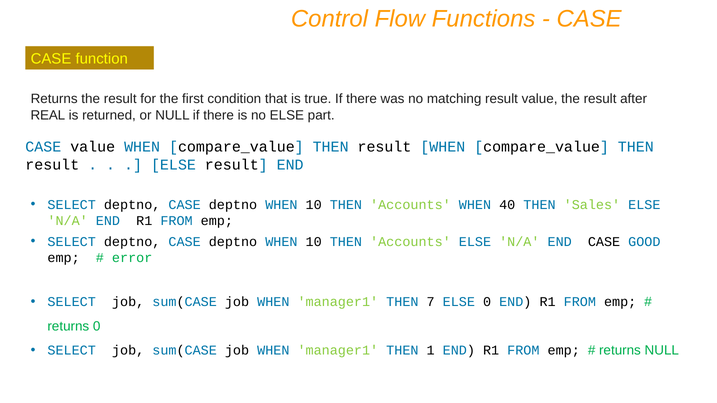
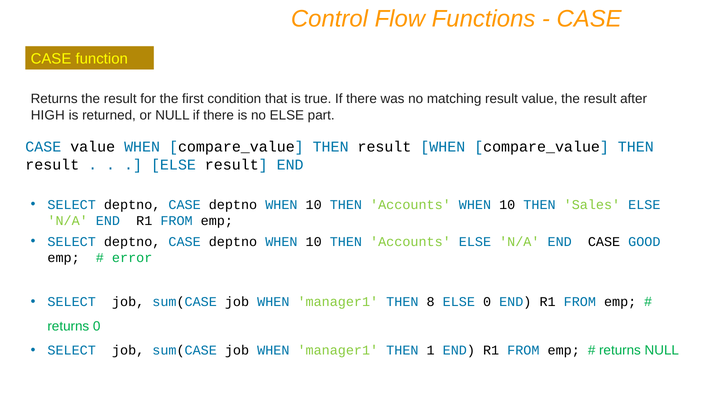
REAL: REAL -> HIGH (48, 115)
Accounts WHEN 40: 40 -> 10 (507, 205)
7: 7 -> 8 (431, 302)
